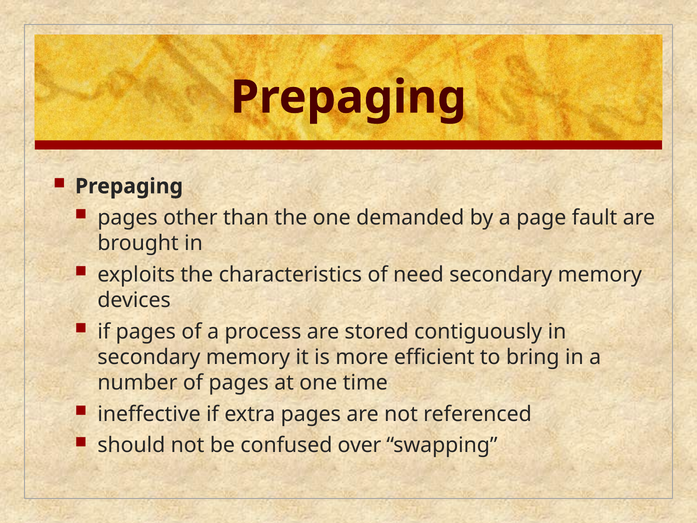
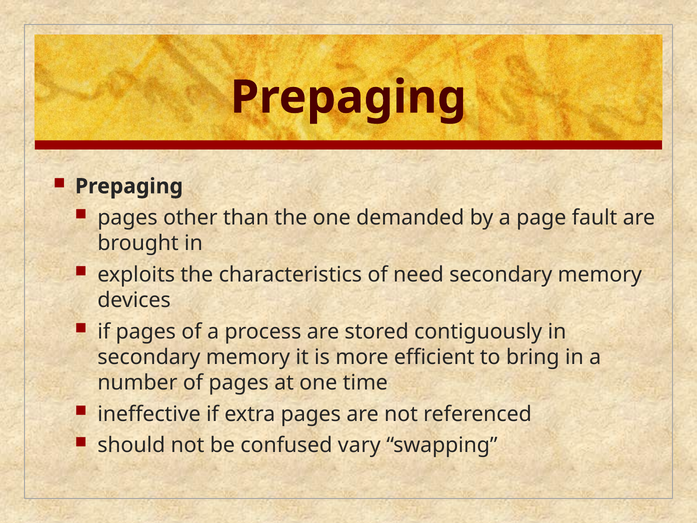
over: over -> vary (359, 445)
